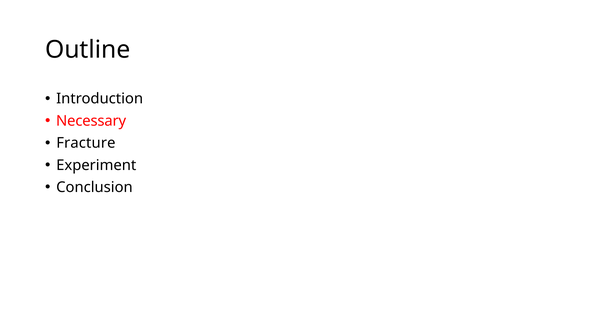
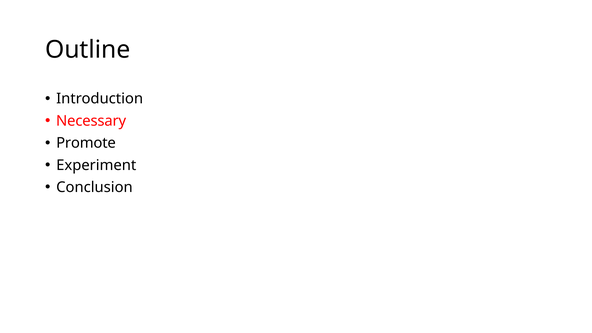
Fracture: Fracture -> Promote (86, 143)
